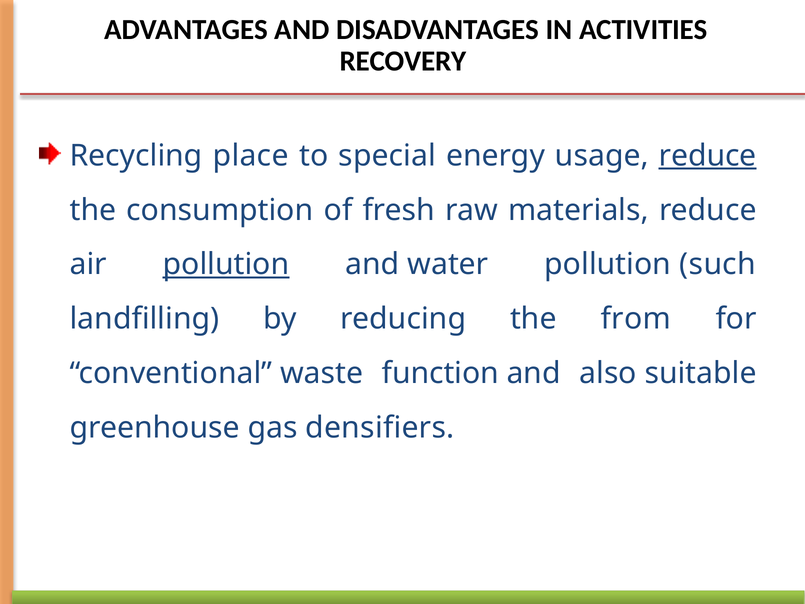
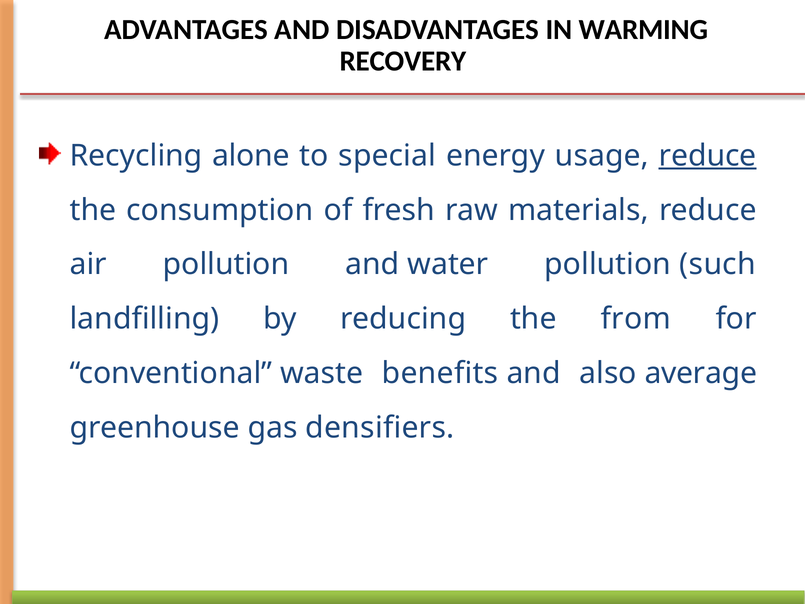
ACTIVITIES: ACTIVITIES -> WARMING (643, 30)
place: place -> alone (251, 156)
pollution underline: present -> none (226, 264)
function: function -> benefits (440, 373)
suitable: suitable -> average (701, 373)
